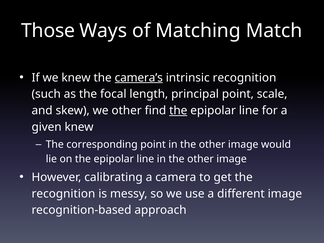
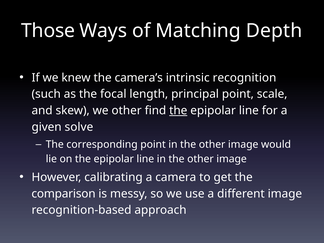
Match: Match -> Depth (274, 31)
camera’s underline: present -> none (139, 78)
given knew: knew -> solve (79, 127)
recognition: recognition -> comparison (64, 194)
